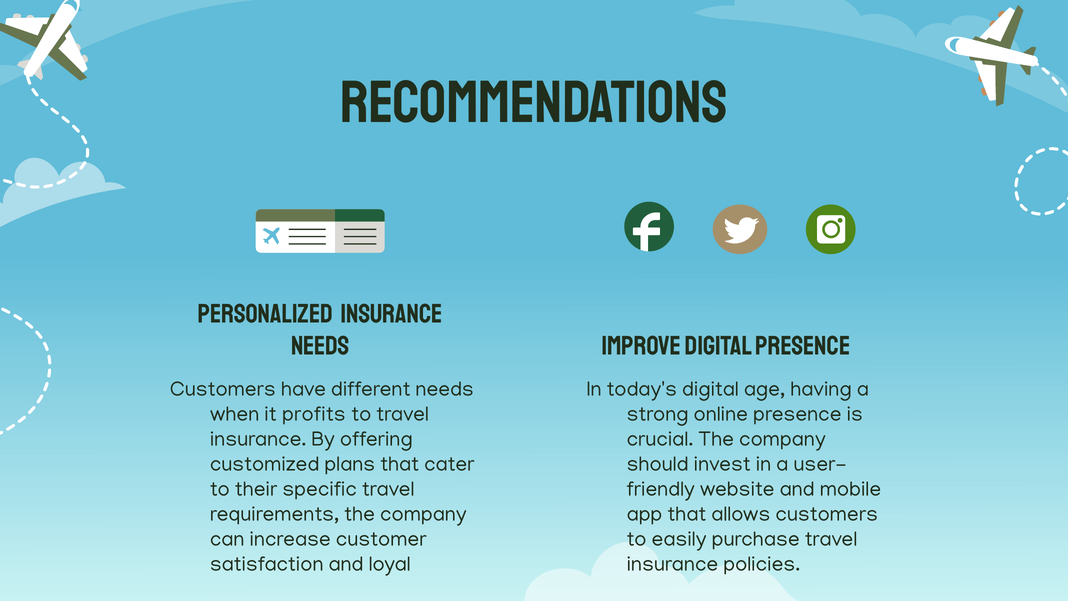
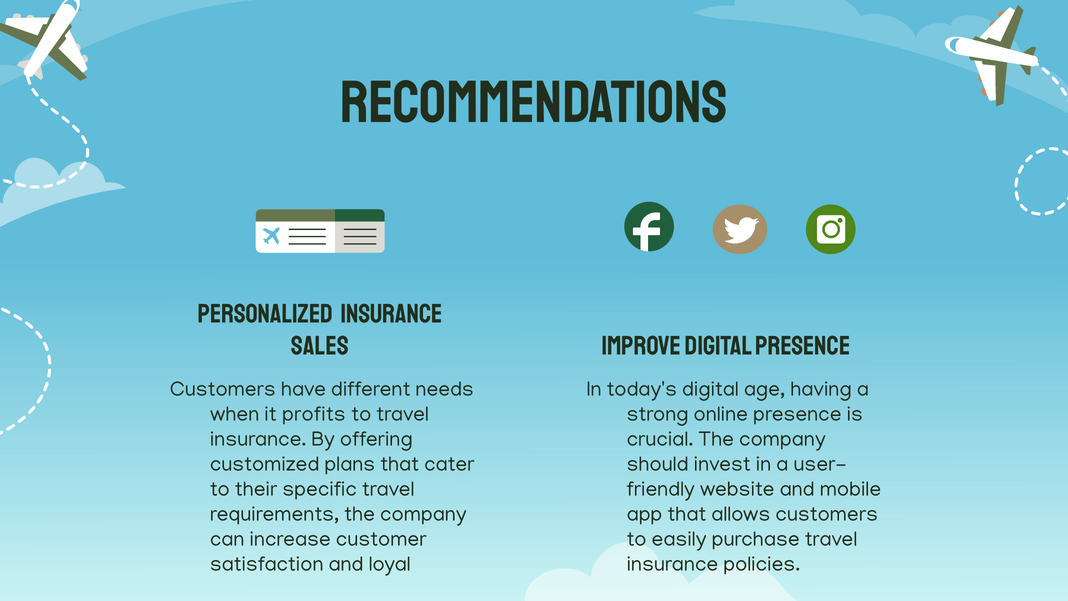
needs: needs -> sales (320, 346)
